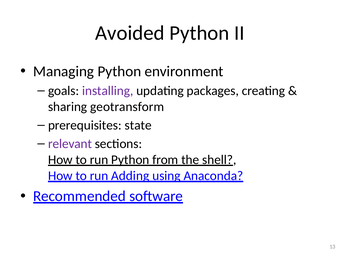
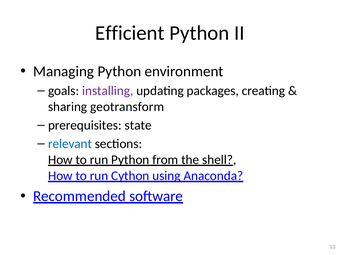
Avoided: Avoided -> Efficient (130, 33)
relevant colour: purple -> blue (70, 144)
Adding: Adding -> Cython (130, 176)
